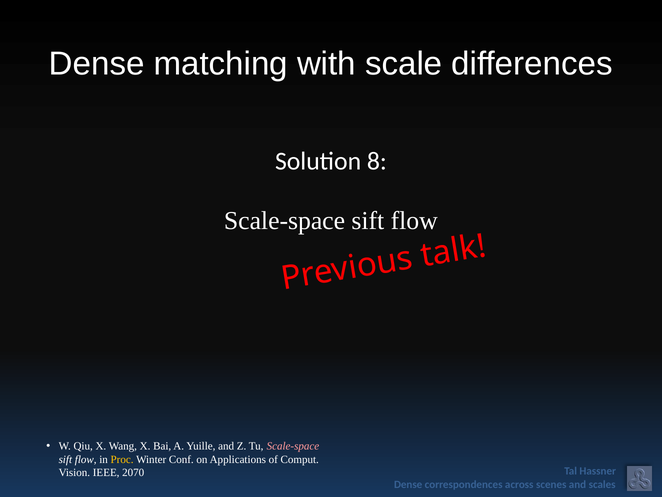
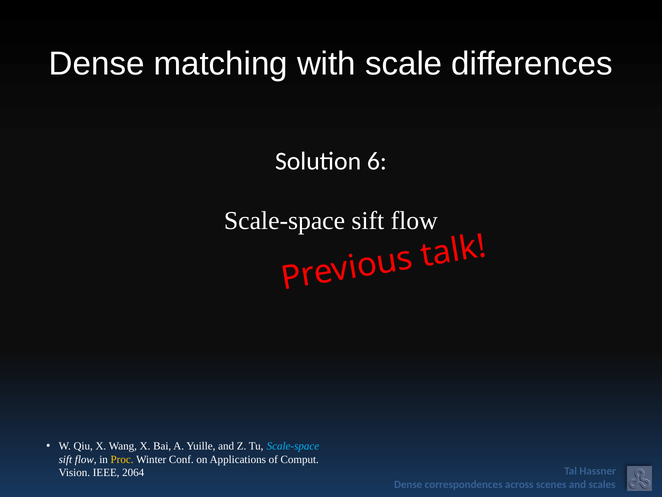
8: 8 -> 6 (377, 161)
Scale-space colour: pink -> light blue (293, 446)
2070: 2070 -> 2064 (133, 472)
